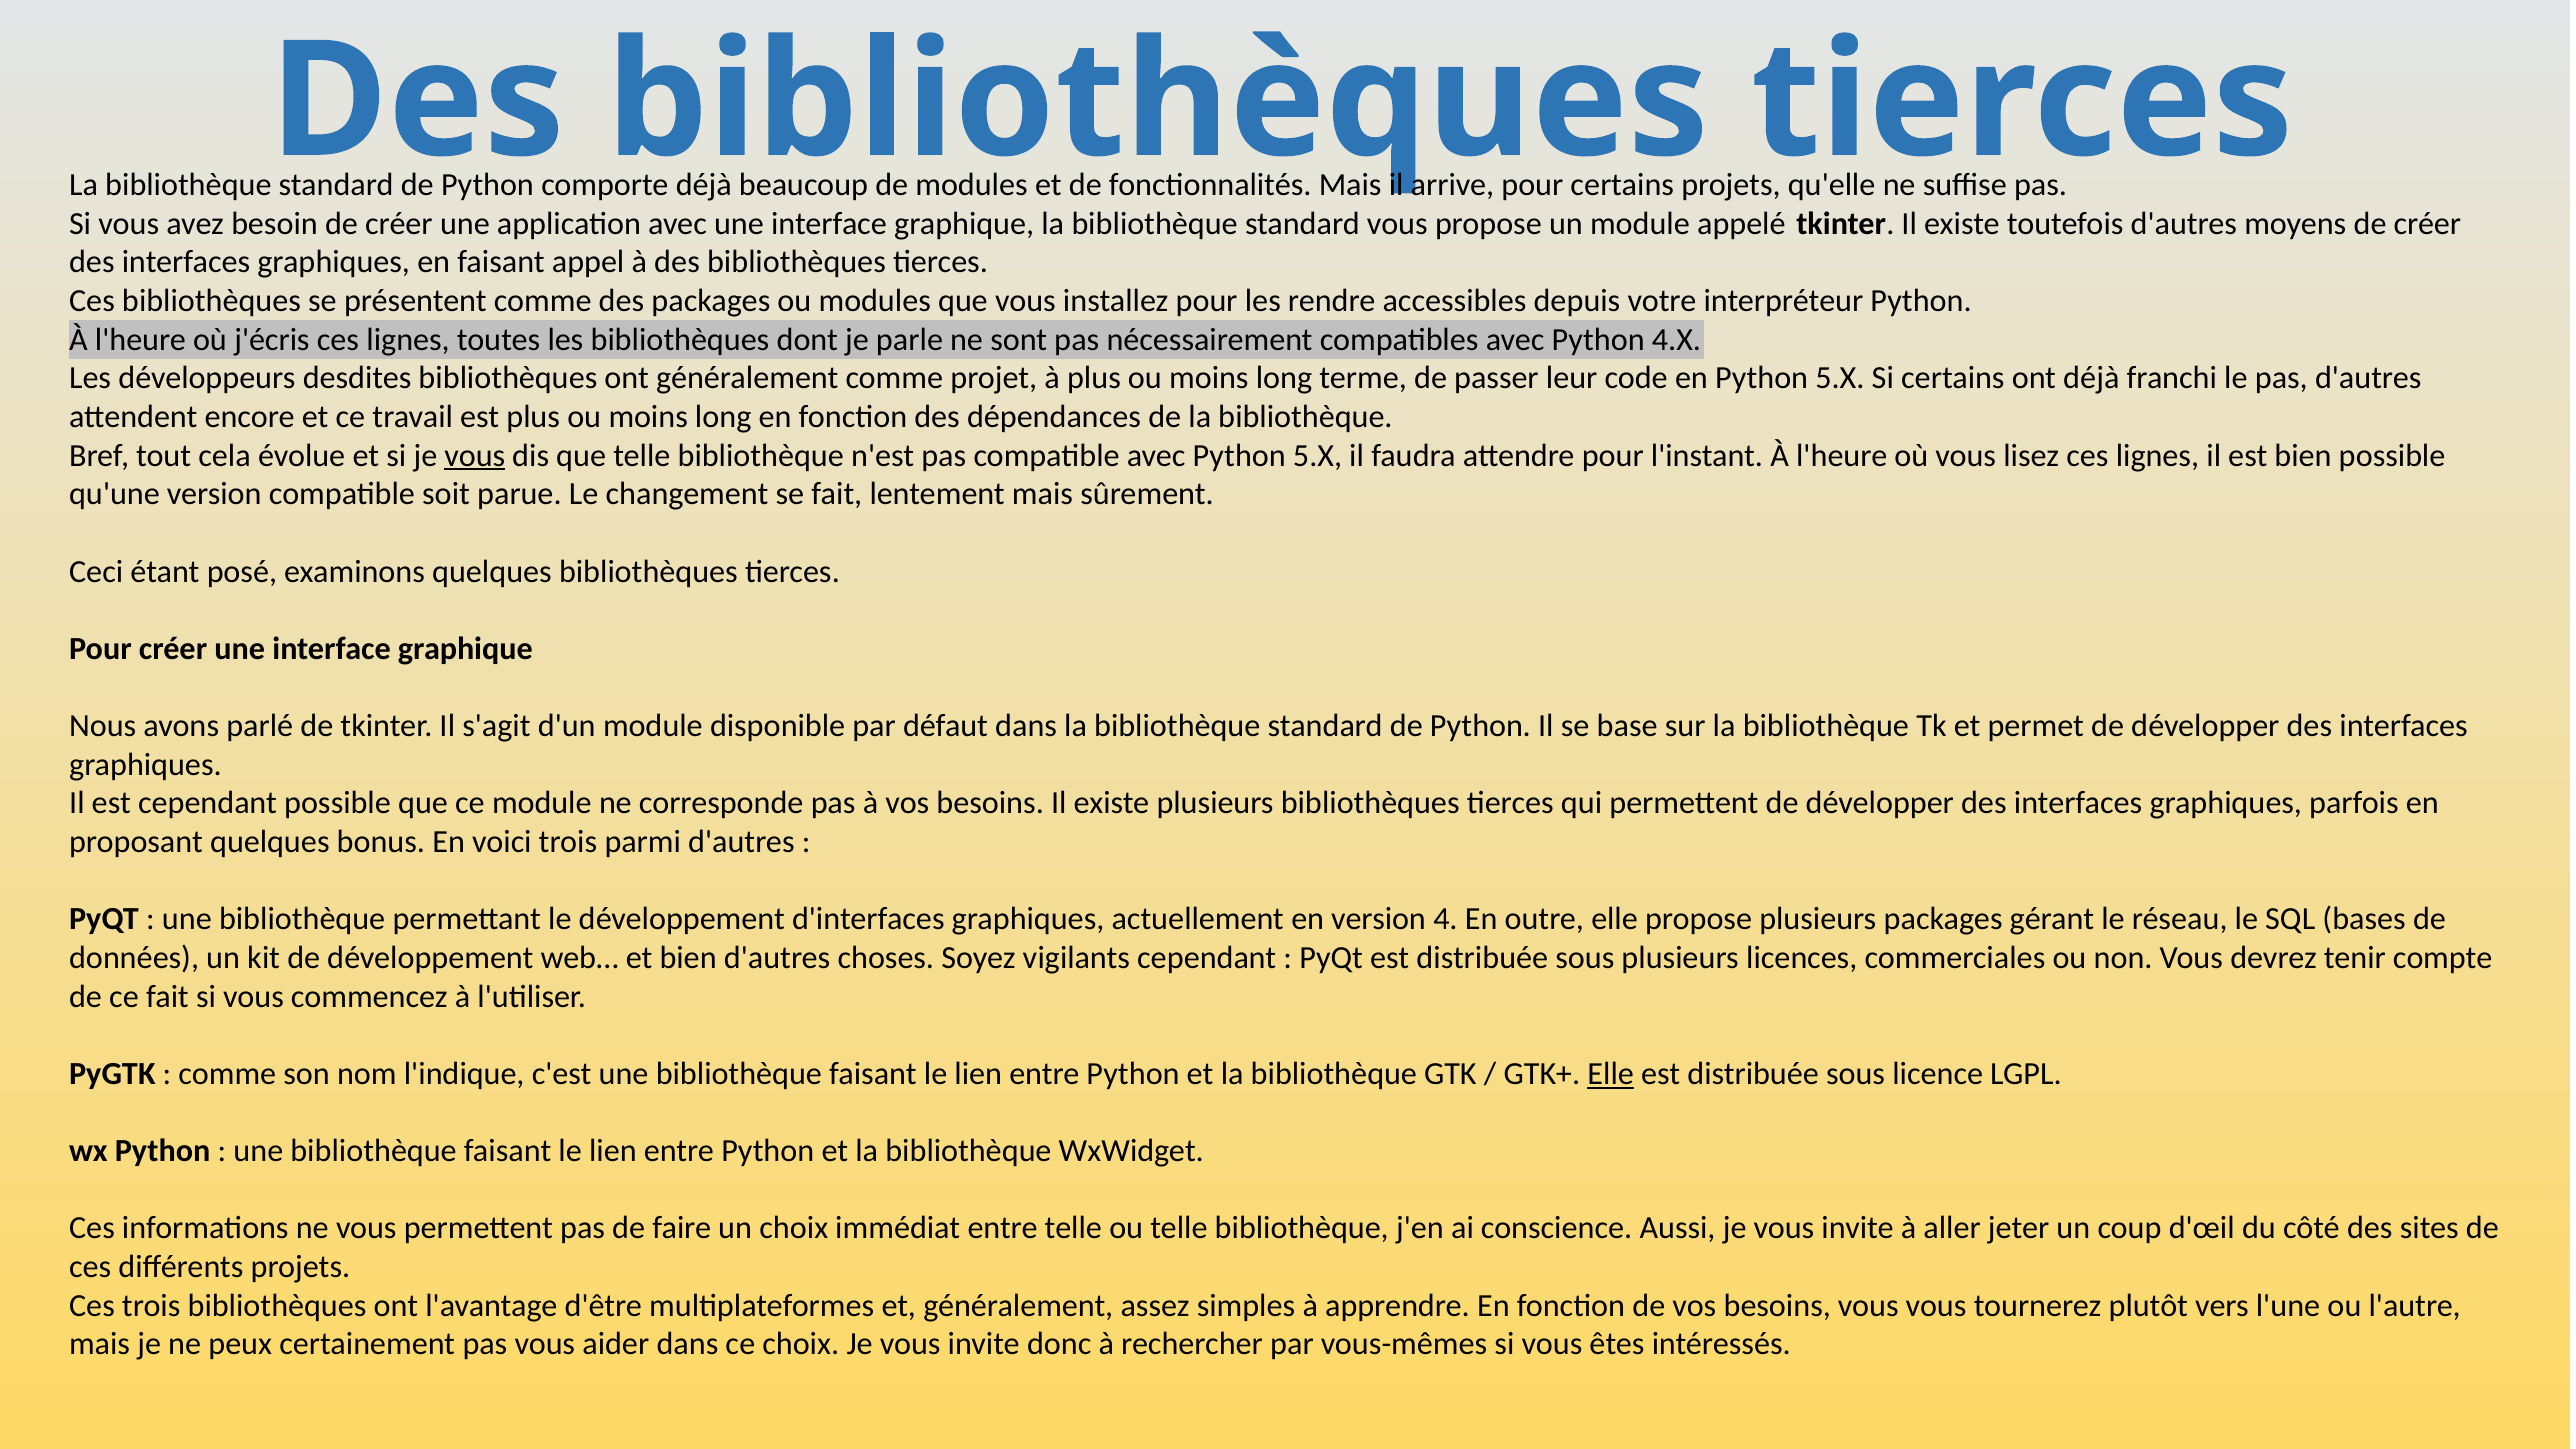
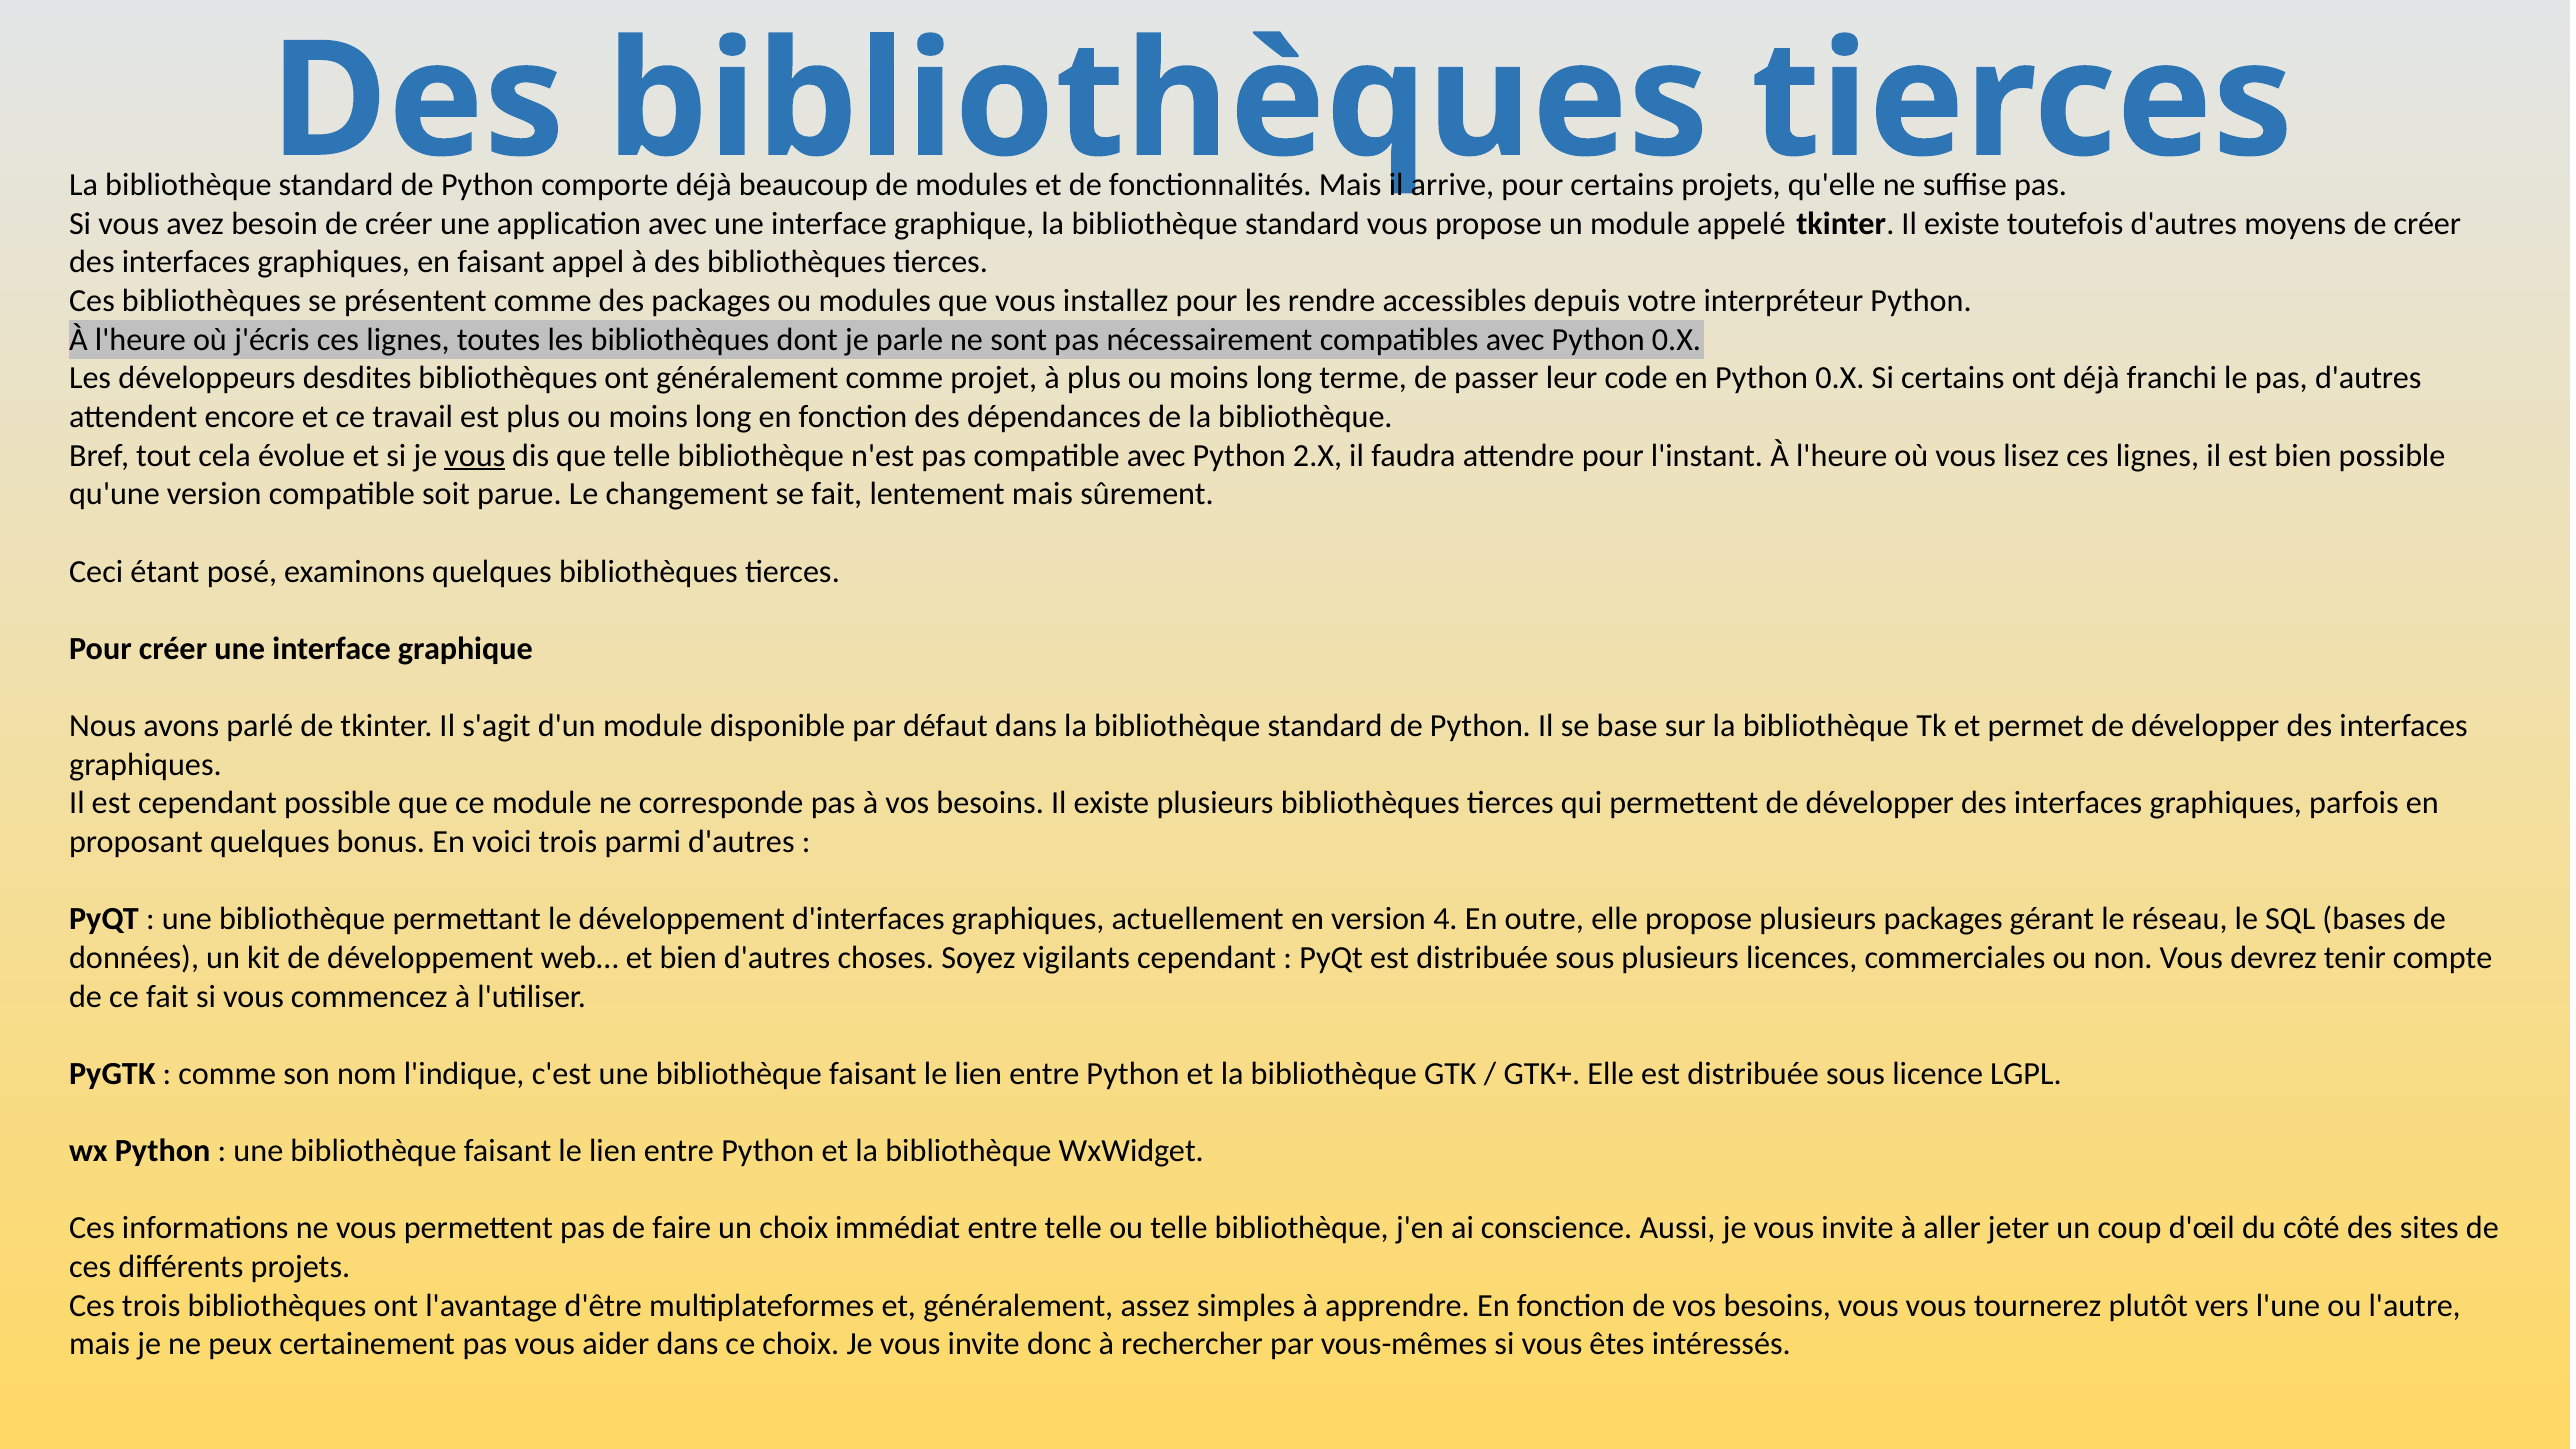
avec Python 4.X: 4.X -> 0.X (1676, 340)
en Python 5.X: 5.X -> 0.X (1840, 378)
avec Python 5.X: 5.X -> 2.X (1318, 456)
Elle underline: present -> none (1611, 1074)
